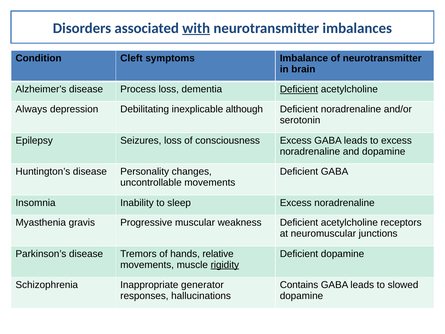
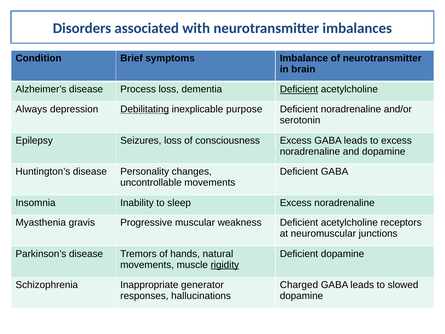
with underline: present -> none (196, 28)
Cleft: Cleft -> Brief (132, 58)
Debilitating underline: none -> present (145, 109)
although: although -> purpose (244, 109)
relative: relative -> natural (218, 254)
Contains: Contains -> Charged (299, 285)
